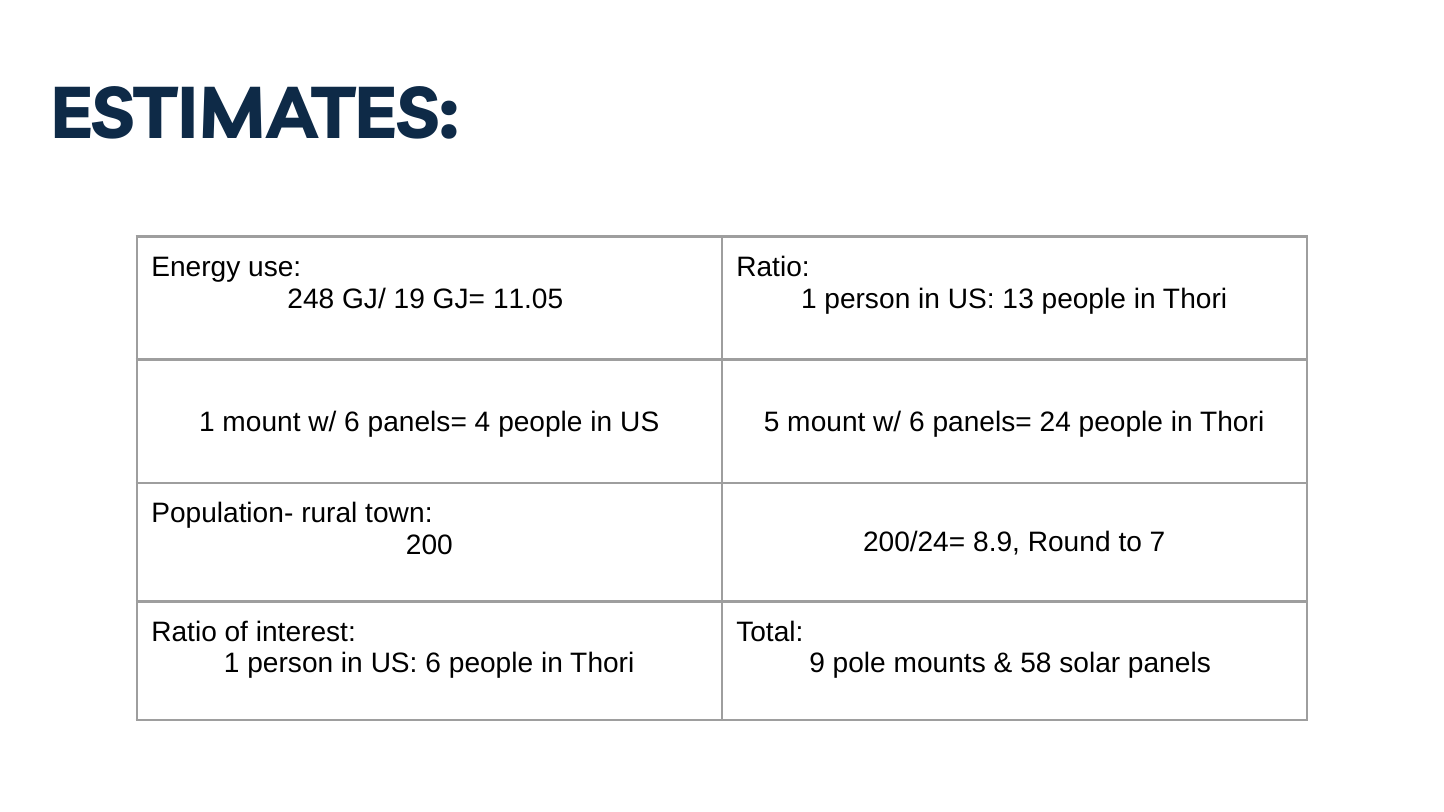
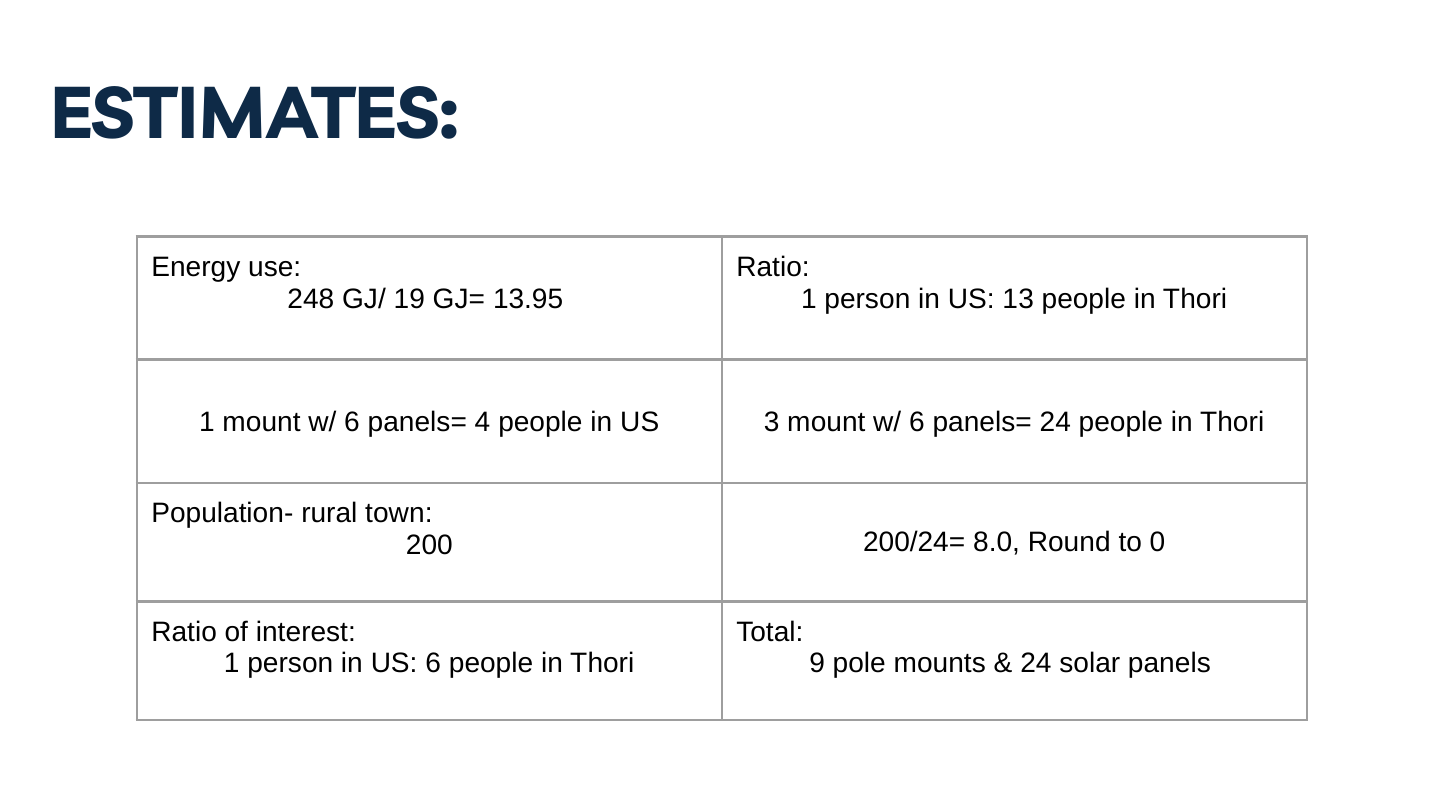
11.05: 11.05 -> 13.95 (528, 299)
5: 5 -> 3 (772, 422)
8.9: 8.9 -> 8.0 (997, 543)
7: 7 -> 0 (1158, 543)
58: 58 -> 24 (1036, 664)
